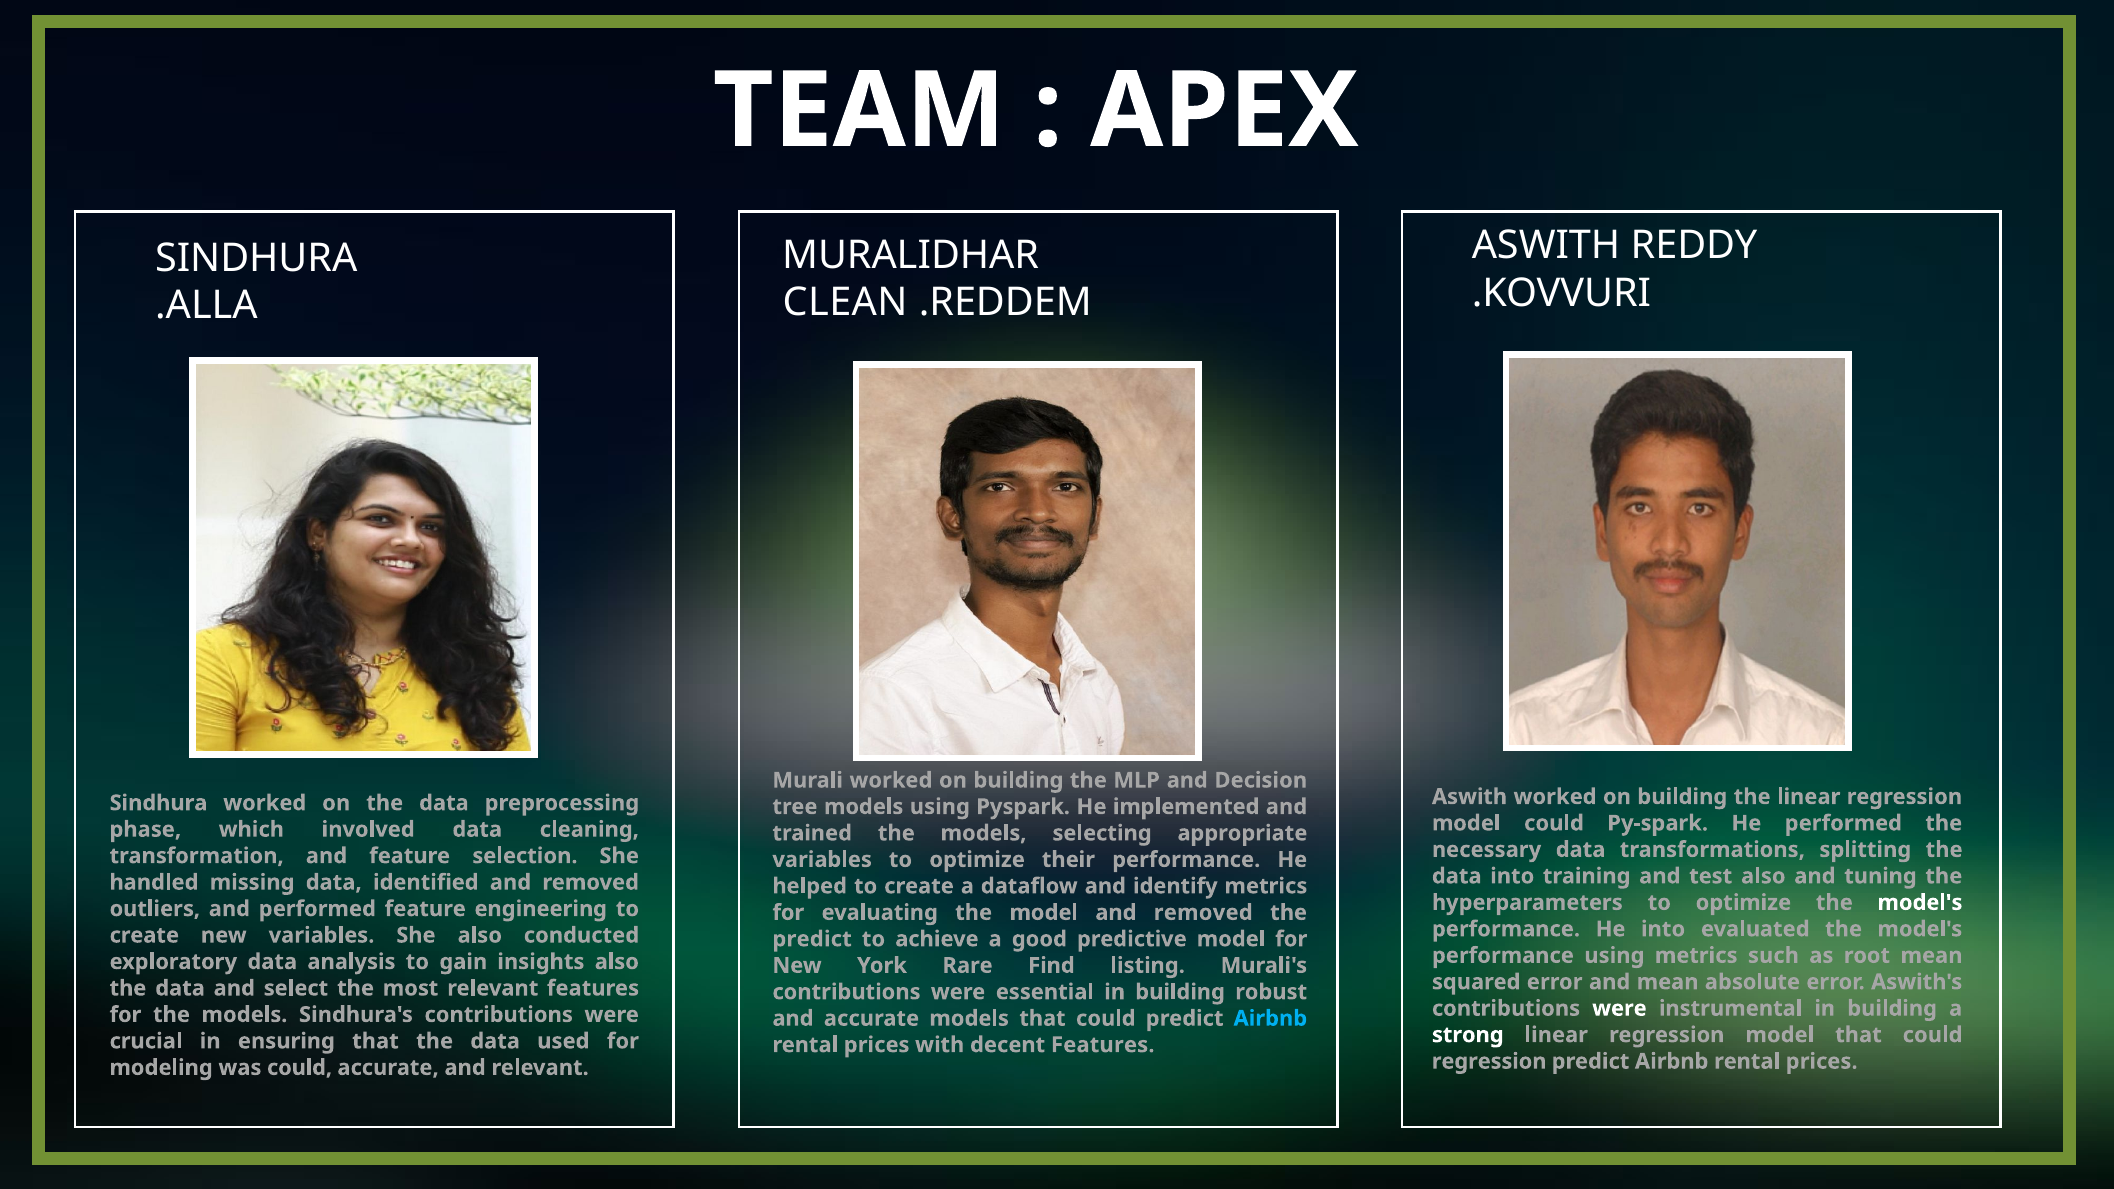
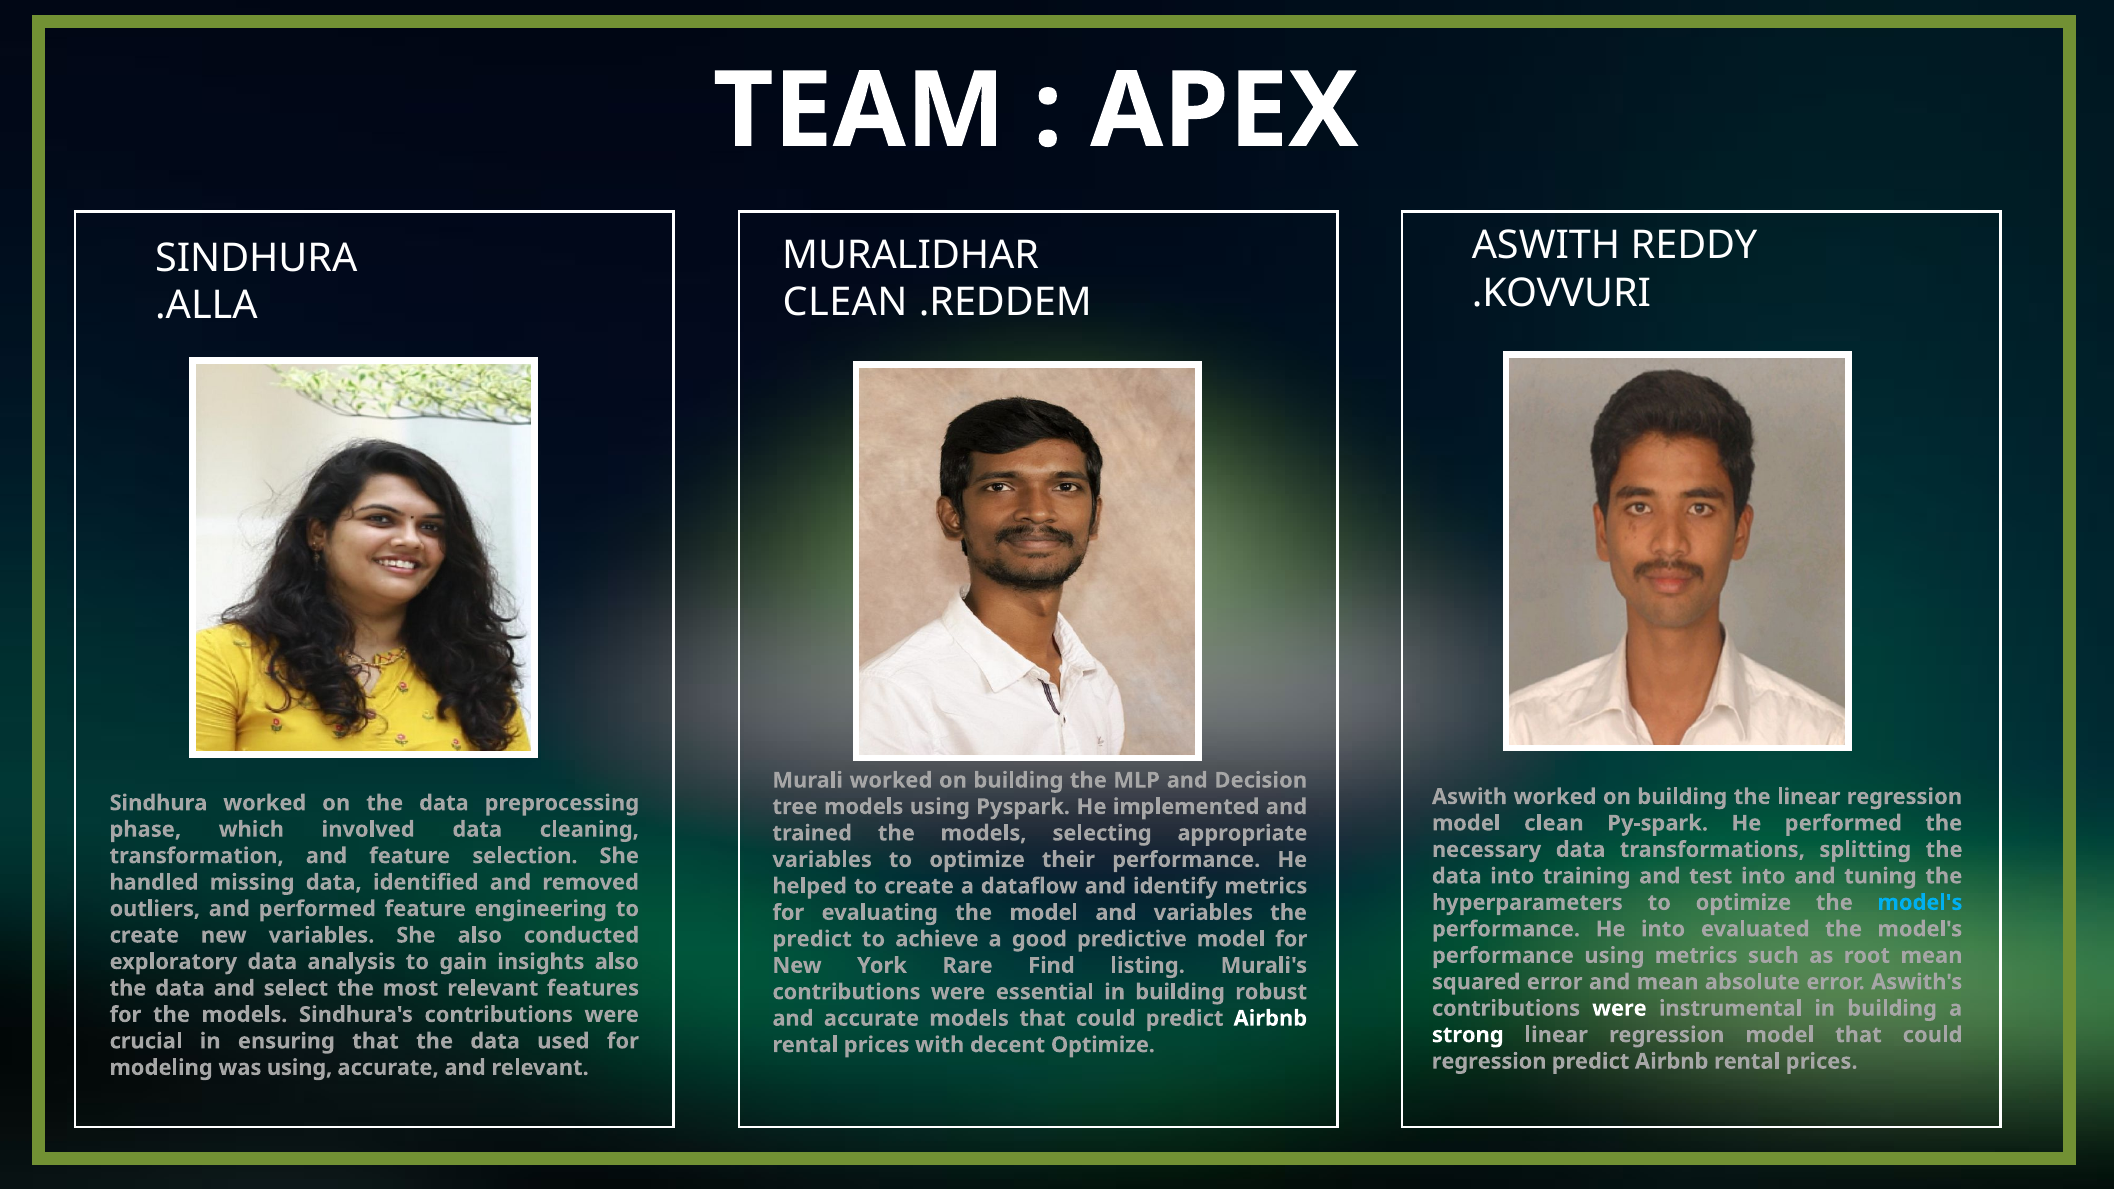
model could: could -> clean (1554, 823)
test also: also -> into (1763, 876)
model's colour: white -> light blue (1920, 903)
model and removed: removed -> variables (1203, 913)
Airbnb colour: light blue -> white (1270, 1019)
decent Features: Features -> Optimize (1103, 1045)
was could: could -> using (300, 1068)
